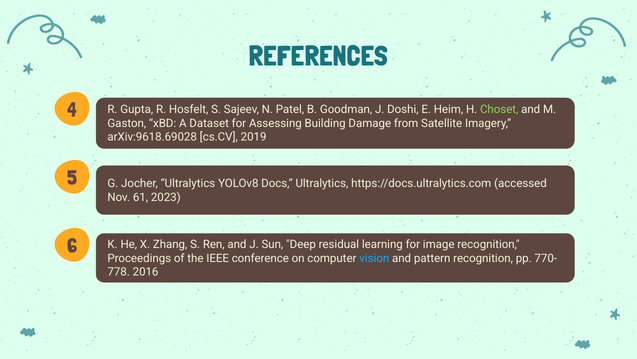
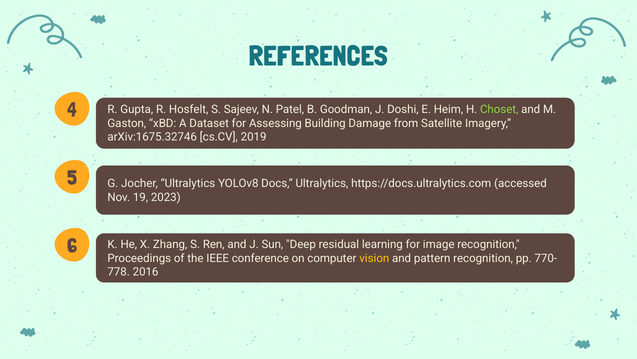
arXiv:9618.69028: arXiv:9618.69028 -> arXiv:1675.32746 (152, 137)
61: 61 -> 19 (140, 197)
vision colour: light blue -> yellow (374, 258)
